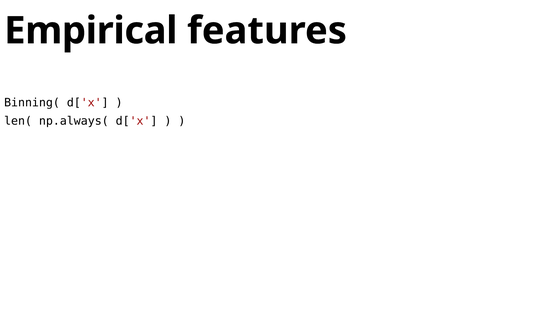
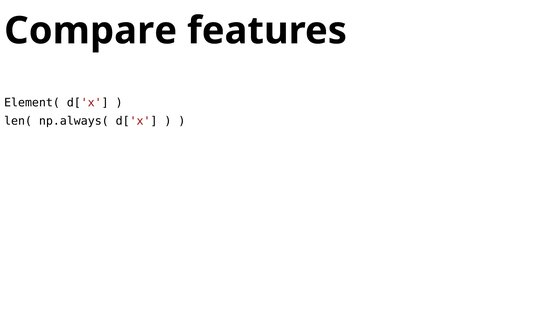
Empirical: Empirical -> Compare (91, 31)
Binning(: Binning( -> Element( (32, 103)
